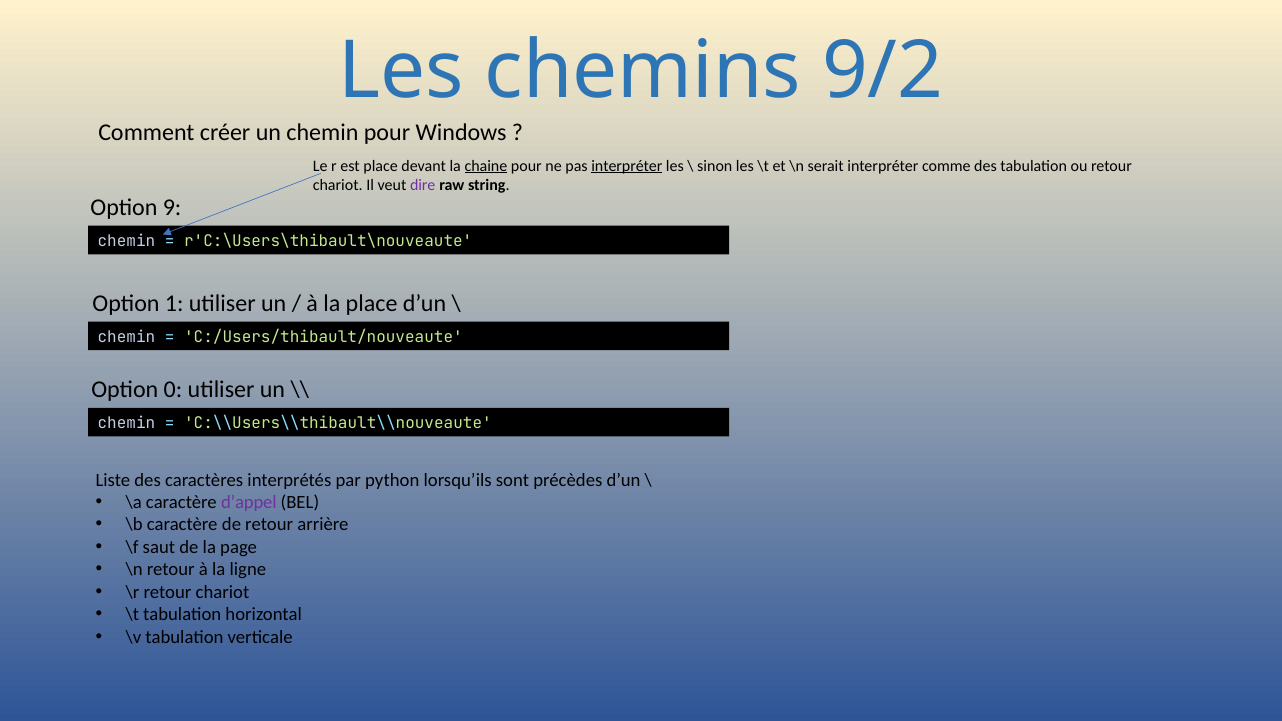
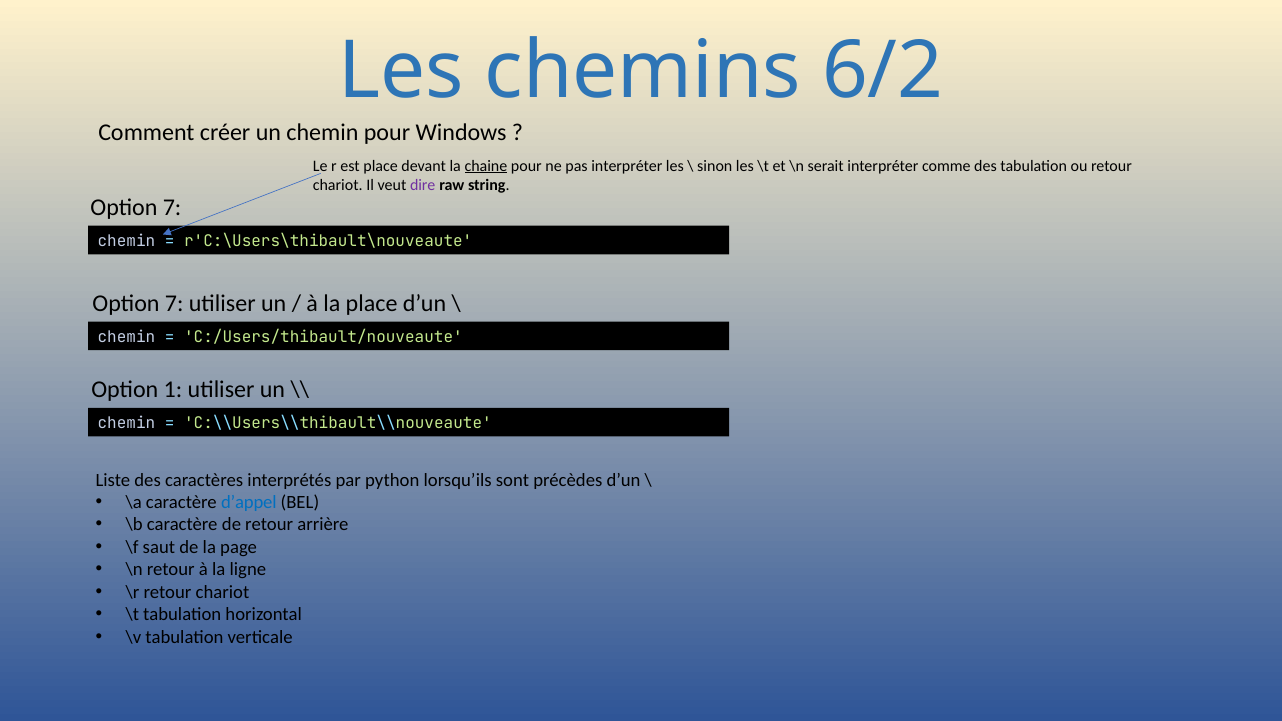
9/2: 9/2 -> 6/2 (883, 71)
interpréter underline: present -> none (627, 166)
9: 9 -> 7 (172, 208)
1: 1 -> 7 (174, 304)
0: 0 -> 1 (173, 390)
d’appel colour: purple -> blue (249, 502)
